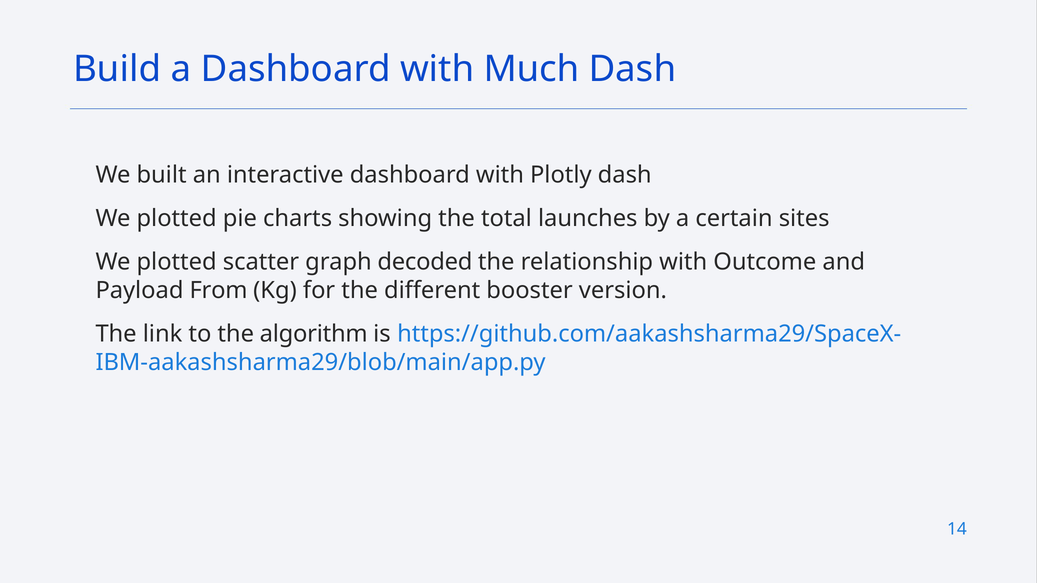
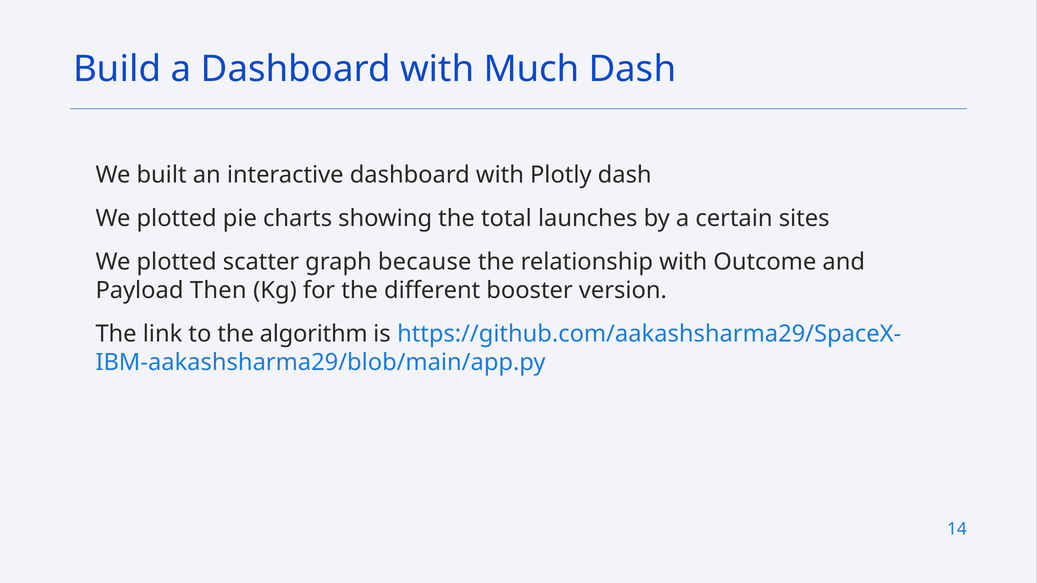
decoded: decoded -> because (425, 262)
From: From -> Then (218, 291)
